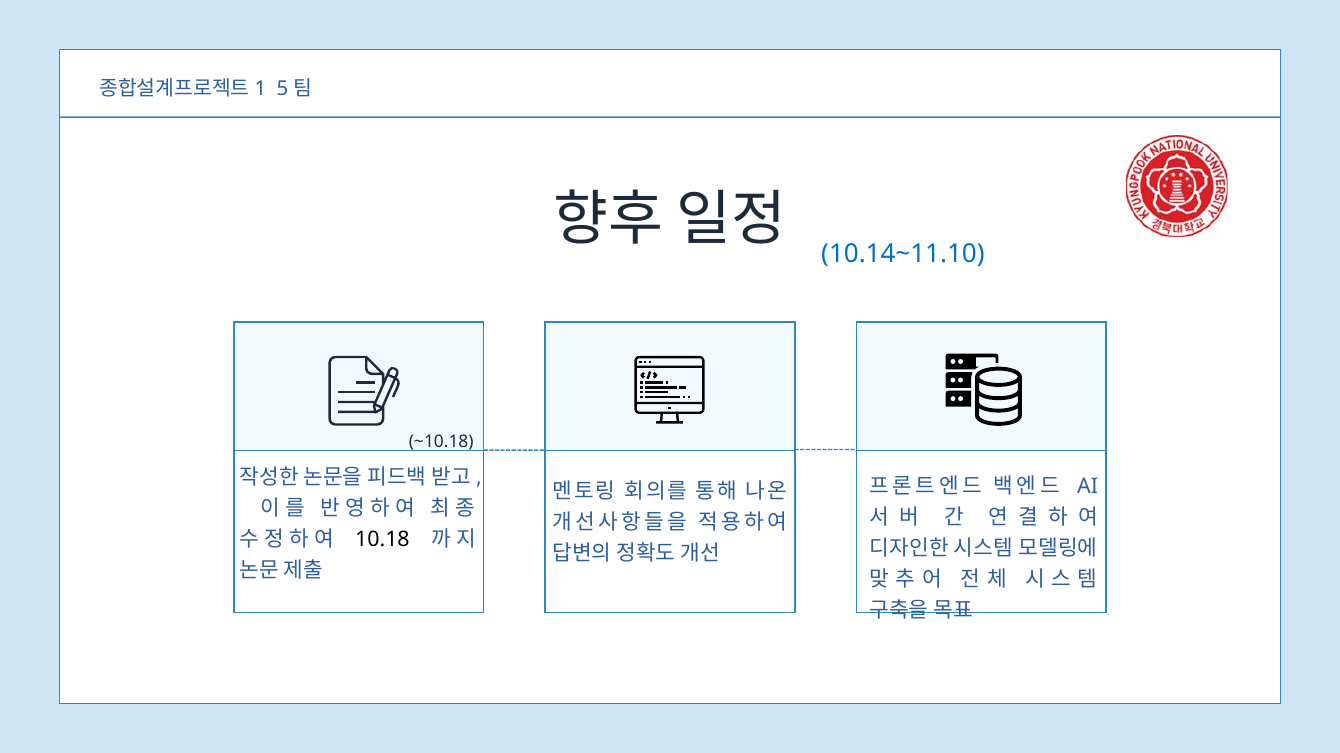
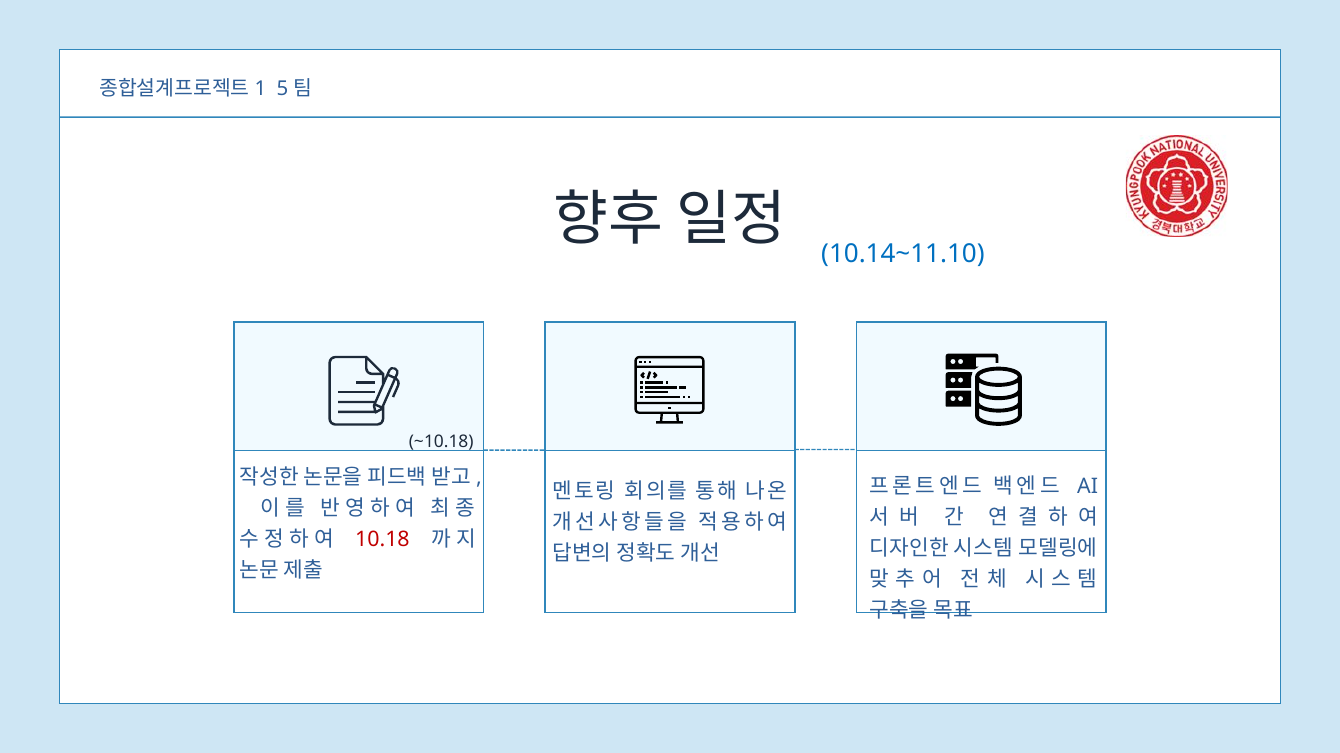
10.18 colour: black -> red (382, 540)
